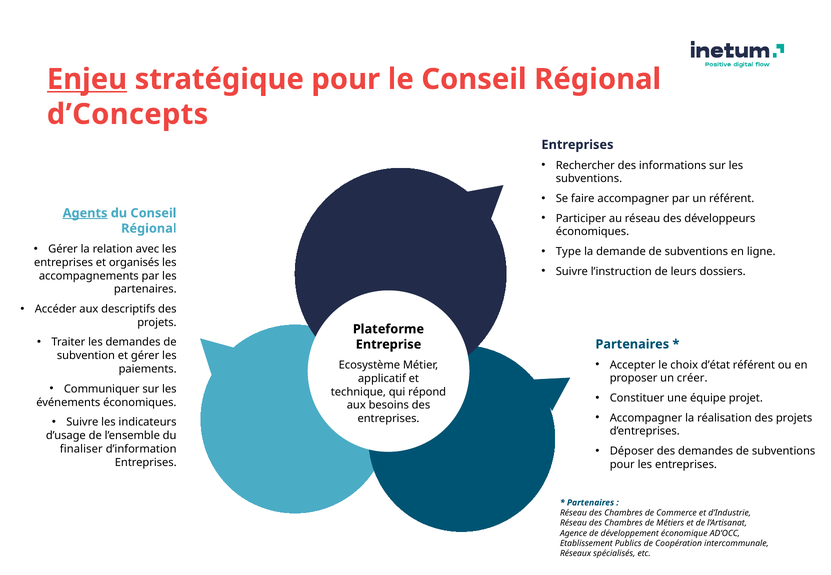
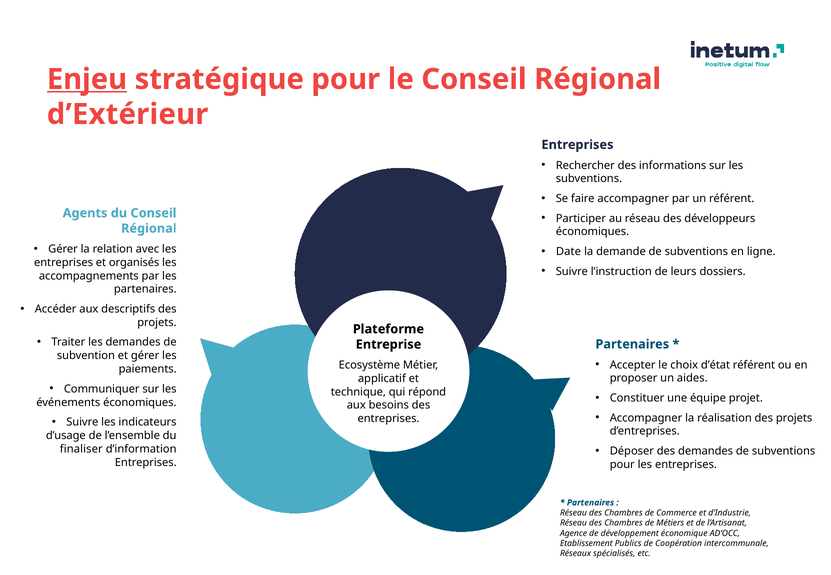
d’Concepts: d’Concepts -> d’Extérieur (128, 114)
Agents underline: present -> none (85, 213)
Type: Type -> Date (568, 252)
créer: créer -> aides (692, 378)
